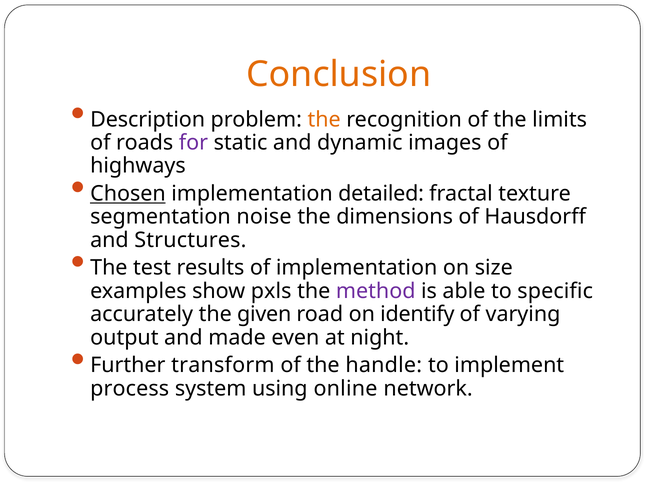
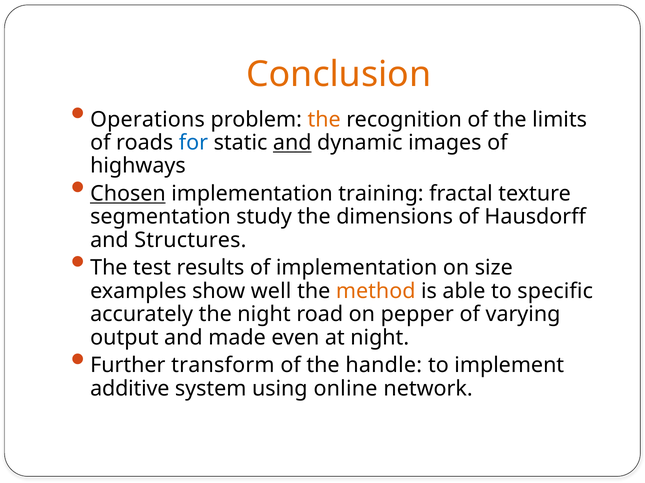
Description: Description -> Operations (148, 120)
for colour: purple -> blue (193, 143)
and underline: none -> present (292, 143)
detailed: detailed -> training (381, 194)
noise: noise -> study (264, 217)
pxls: pxls -> well (271, 292)
method colour: purple -> orange (376, 292)
the given: given -> night (264, 315)
identify: identify -> pepper (417, 315)
process: process -> additive (130, 389)
